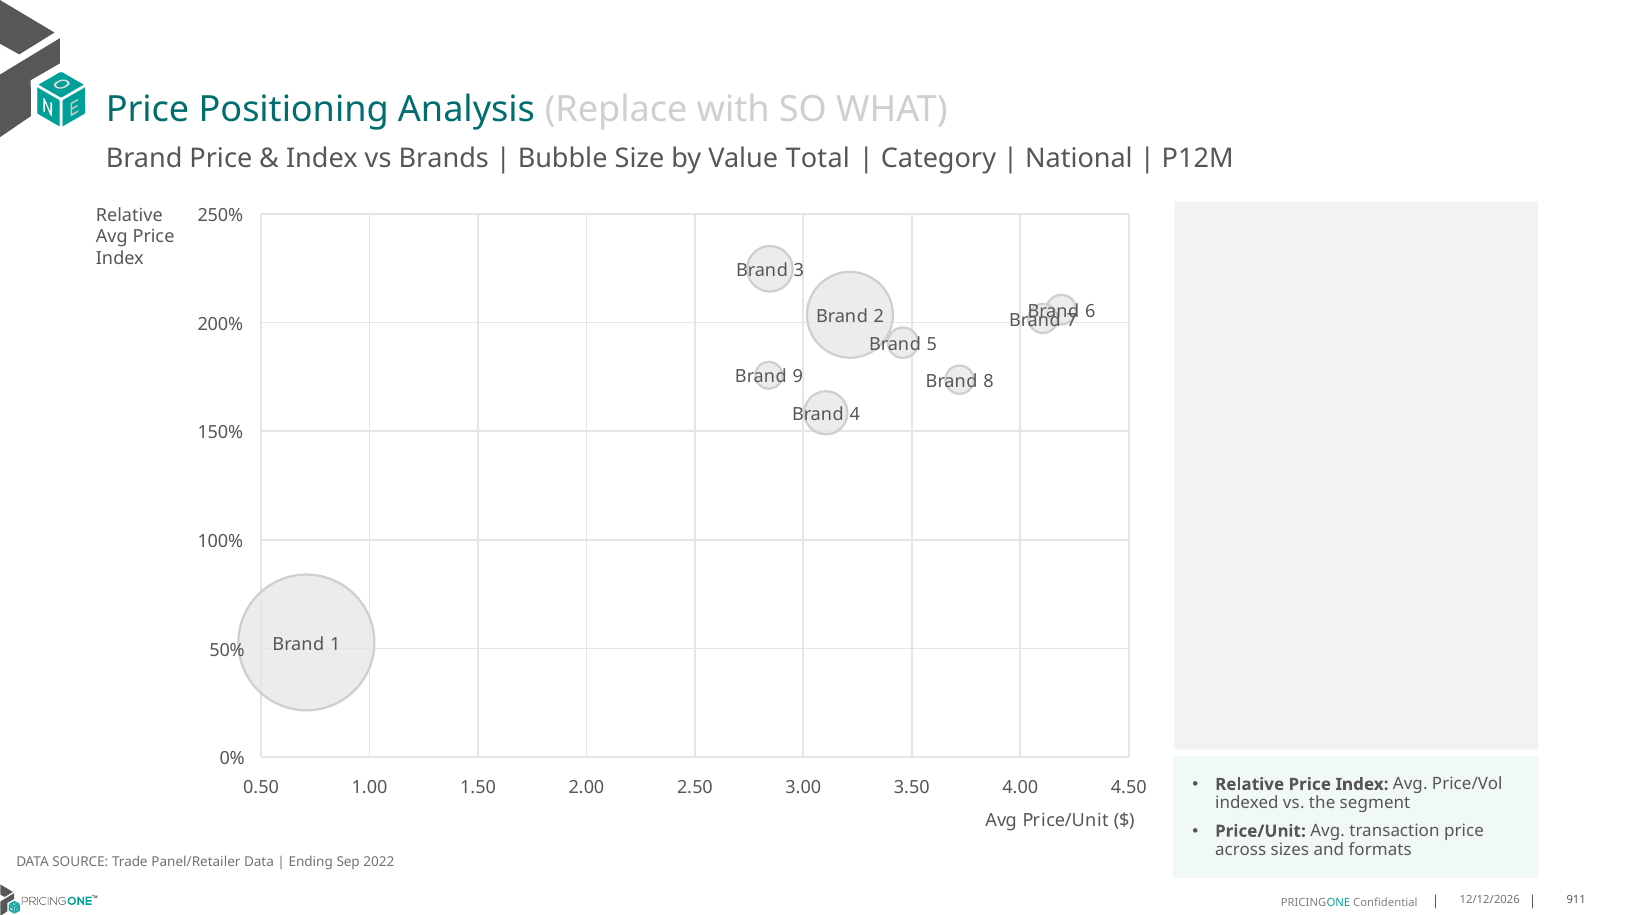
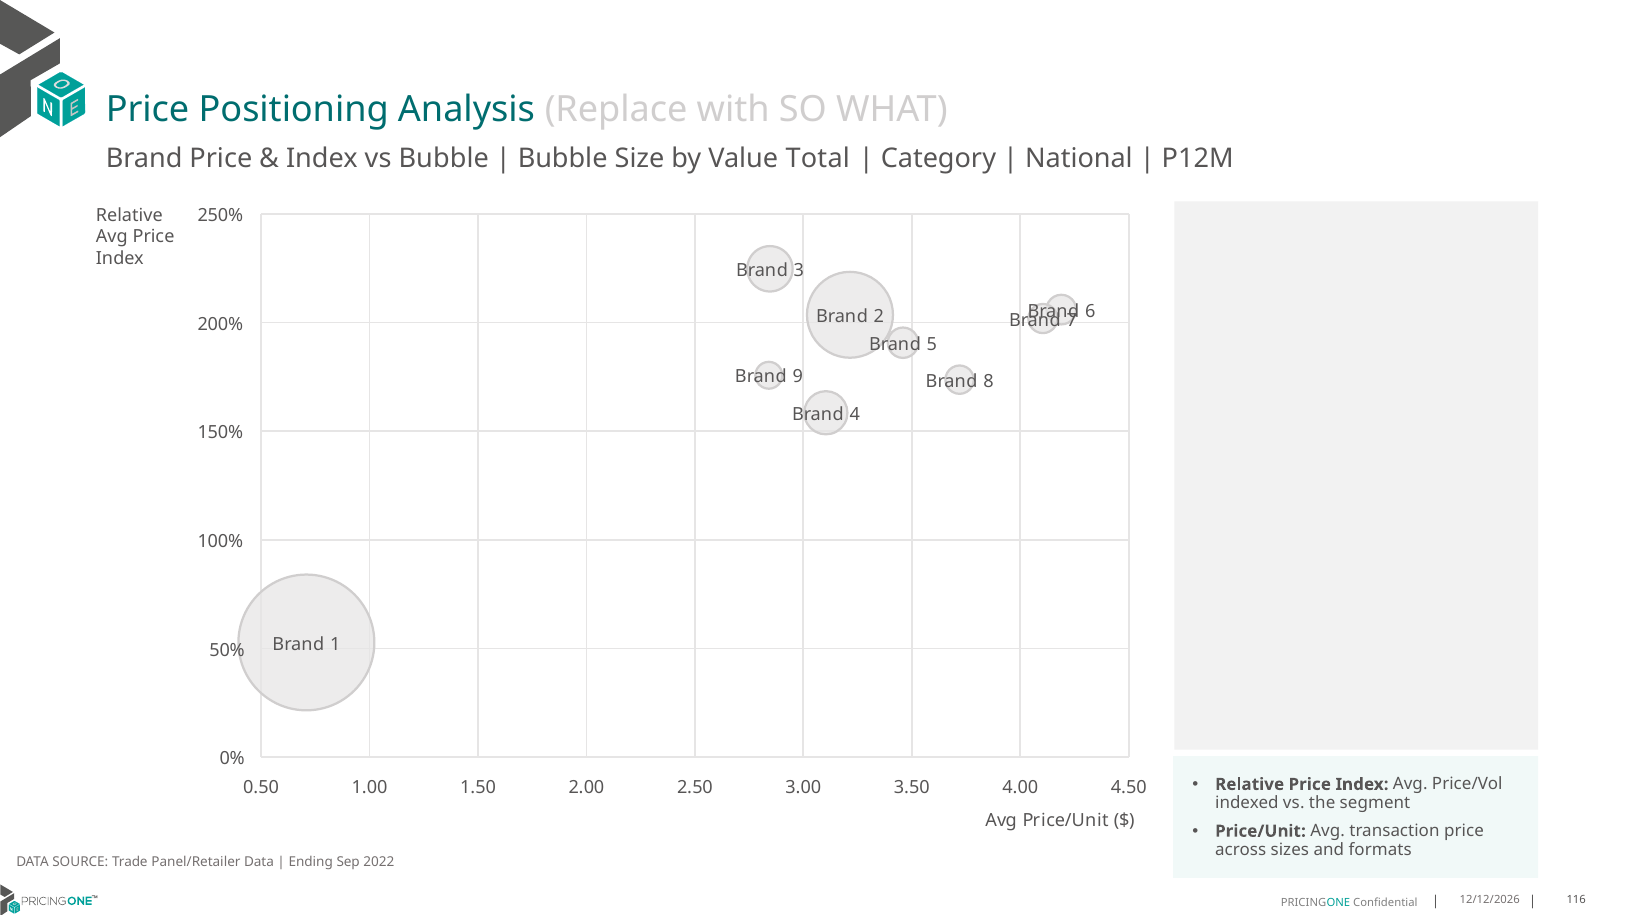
vs Brands: Brands -> Bubble (444, 159)
911: 911 -> 116 (1576, 899)
